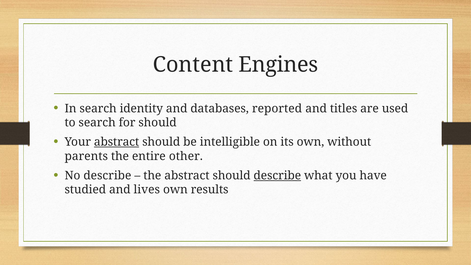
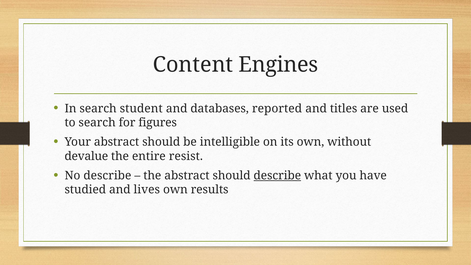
identity: identity -> student (141, 108)
for should: should -> figures (158, 123)
abstract underline: present -> none (117, 142)
parents: parents -> devalue (86, 156)
other: other -> resist (186, 156)
